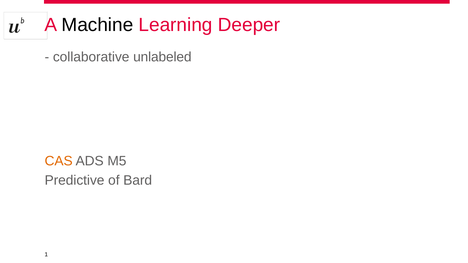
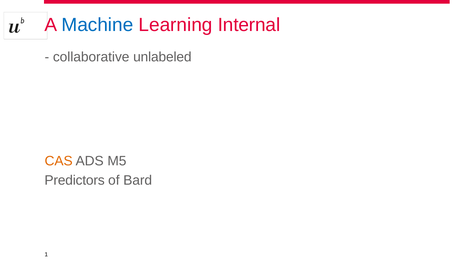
Machine colour: black -> blue (97, 25)
Deeper: Deeper -> Internal (249, 25)
Predictive: Predictive -> Predictors (75, 181)
